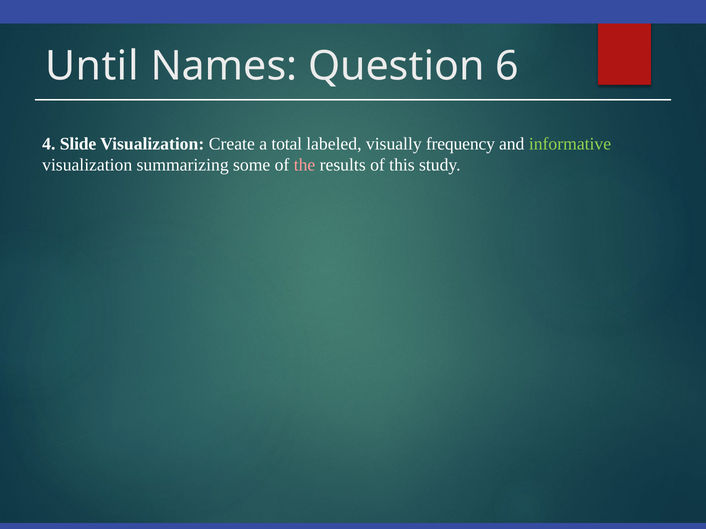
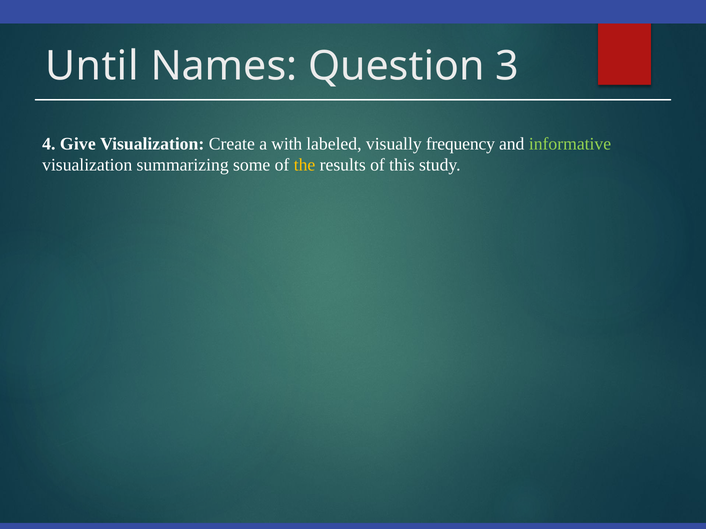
6: 6 -> 3 (507, 66)
Slide: Slide -> Give (78, 144)
total: total -> with (287, 144)
the colour: pink -> yellow (305, 165)
